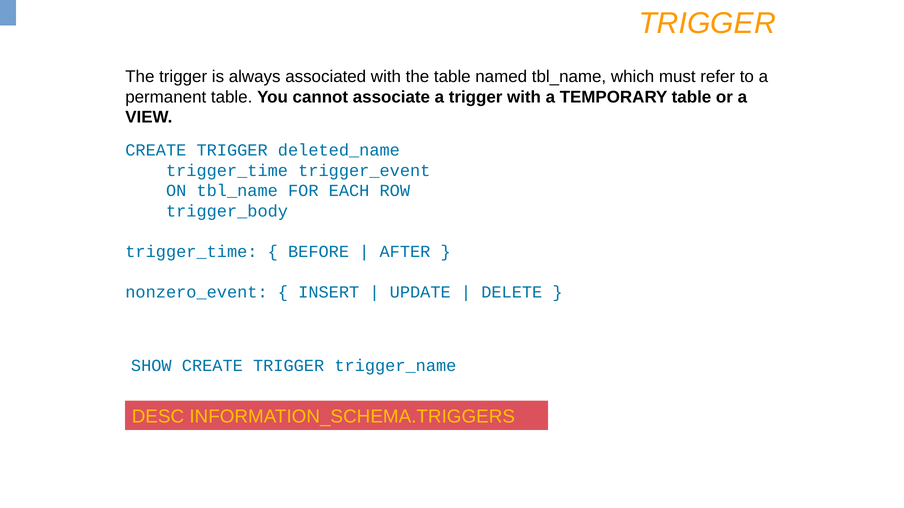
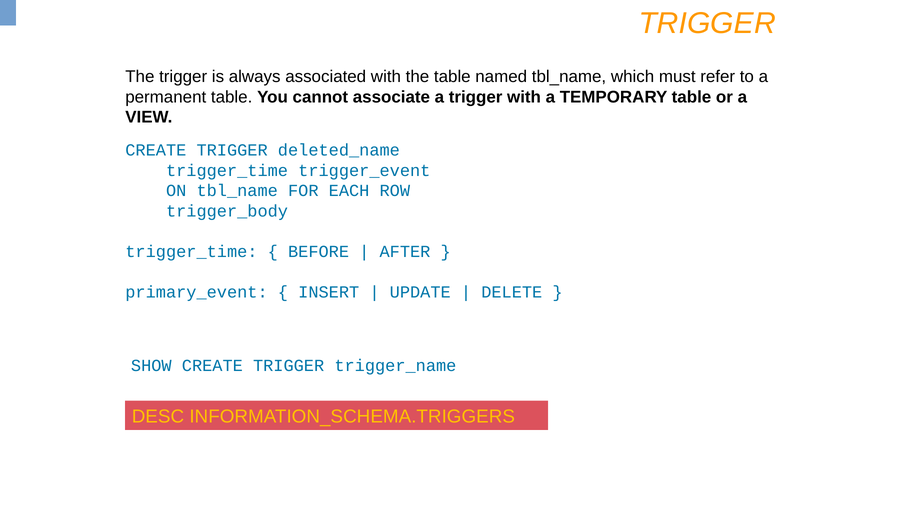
nonzero_event: nonzero_event -> primary_event (197, 293)
